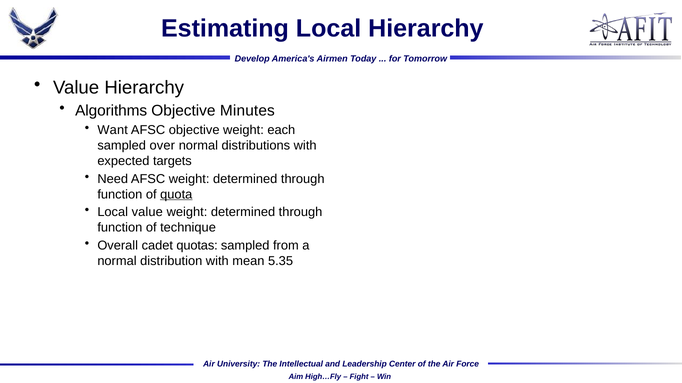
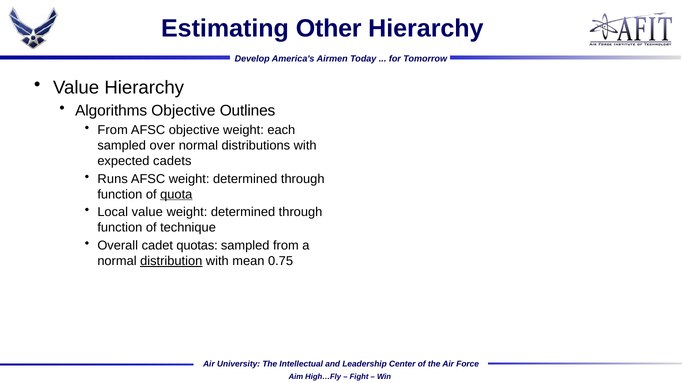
Estimating Local: Local -> Other (329, 29)
Minutes: Minutes -> Outlines (248, 111)
Want: Want -> From (113, 130)
targets: targets -> cadets (172, 161)
Need: Need -> Runs (113, 179)
distribution underline: none -> present (171, 261)
5.35: 5.35 -> 0.75 (281, 261)
